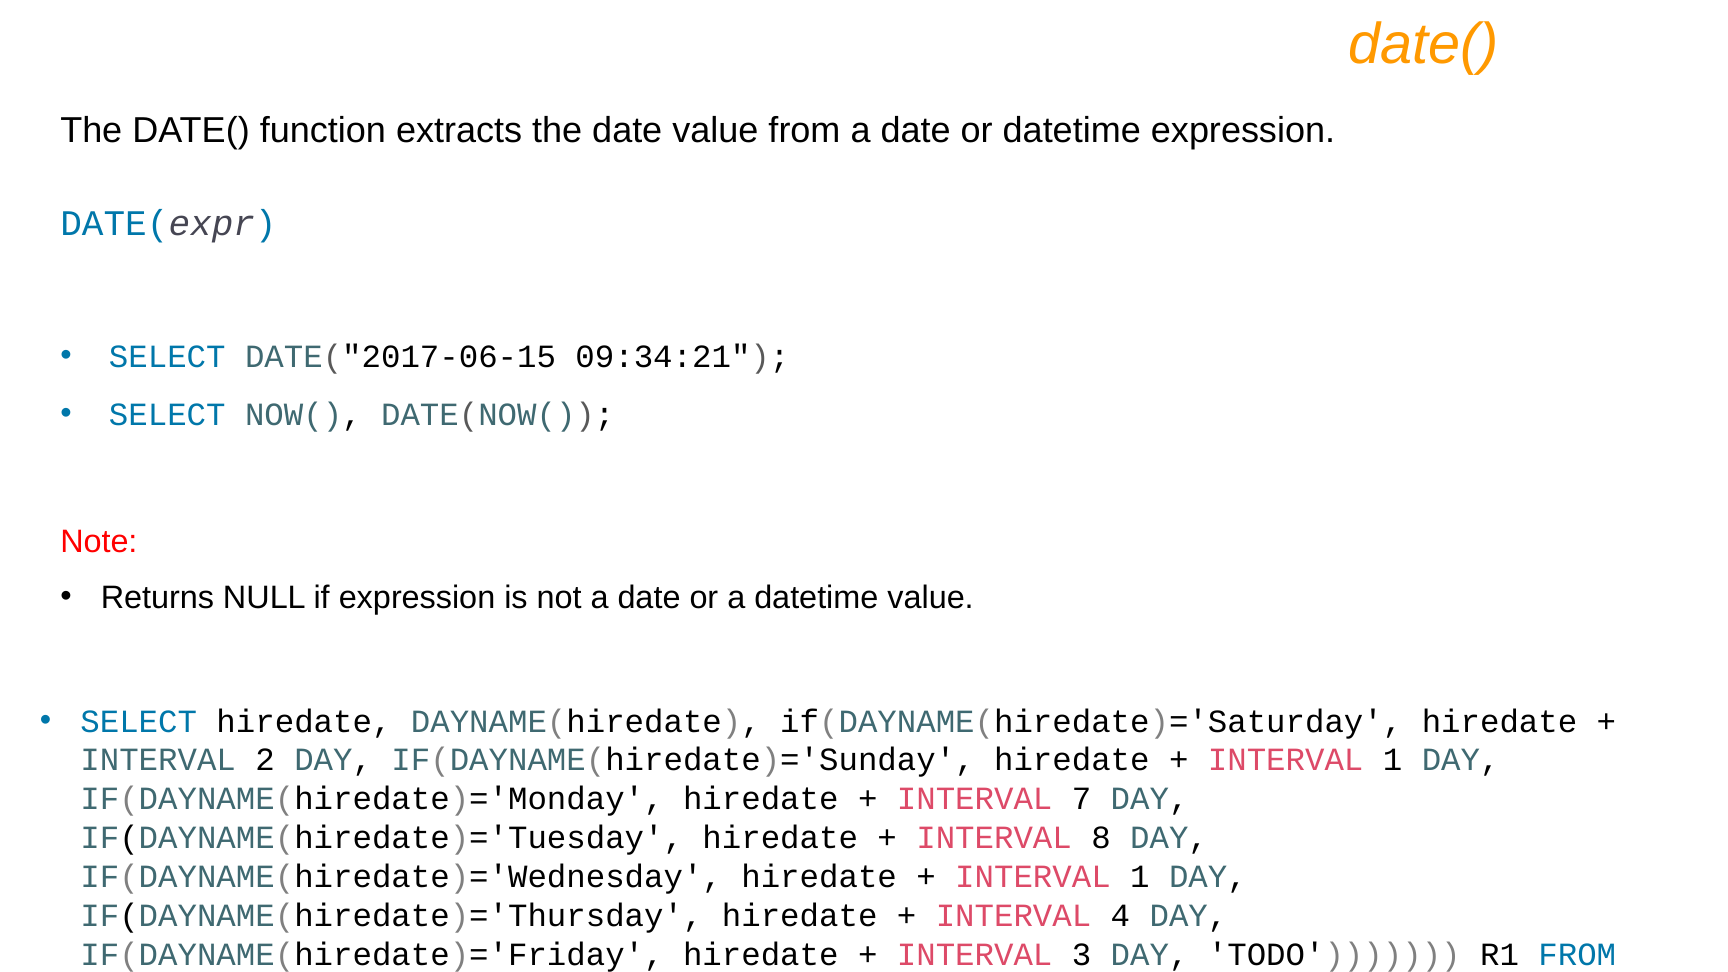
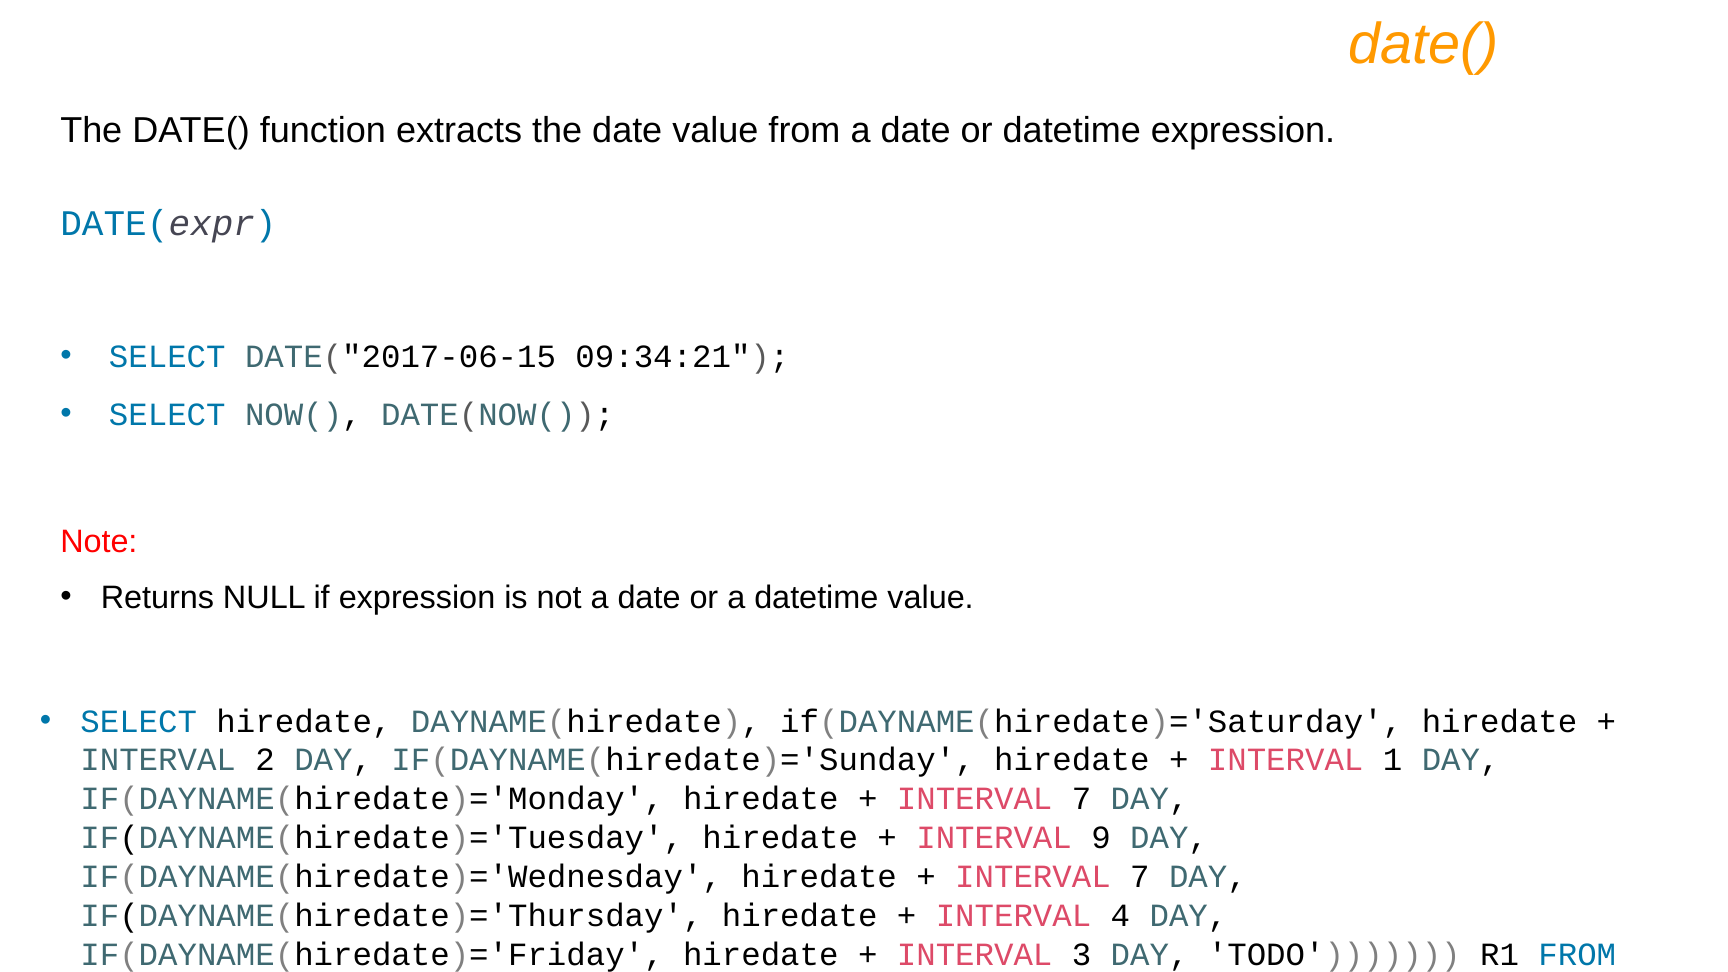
8: 8 -> 9 (1101, 838)
1: 1 -> 7 (1140, 877)
